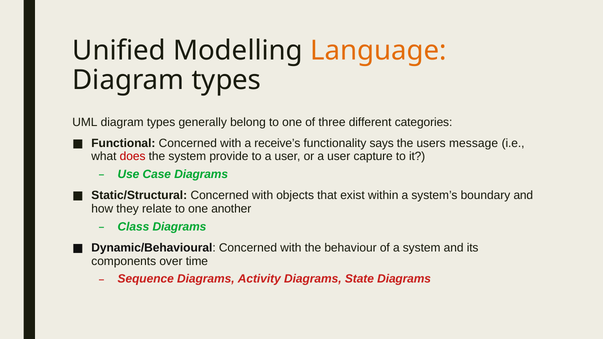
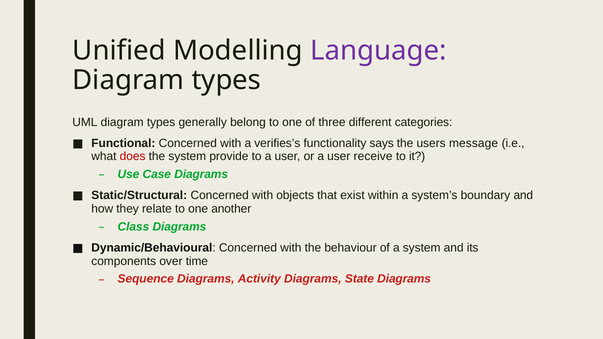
Language colour: orange -> purple (379, 51)
receive’s: receive’s -> verifies’s (277, 143)
capture: capture -> receive (373, 157)
